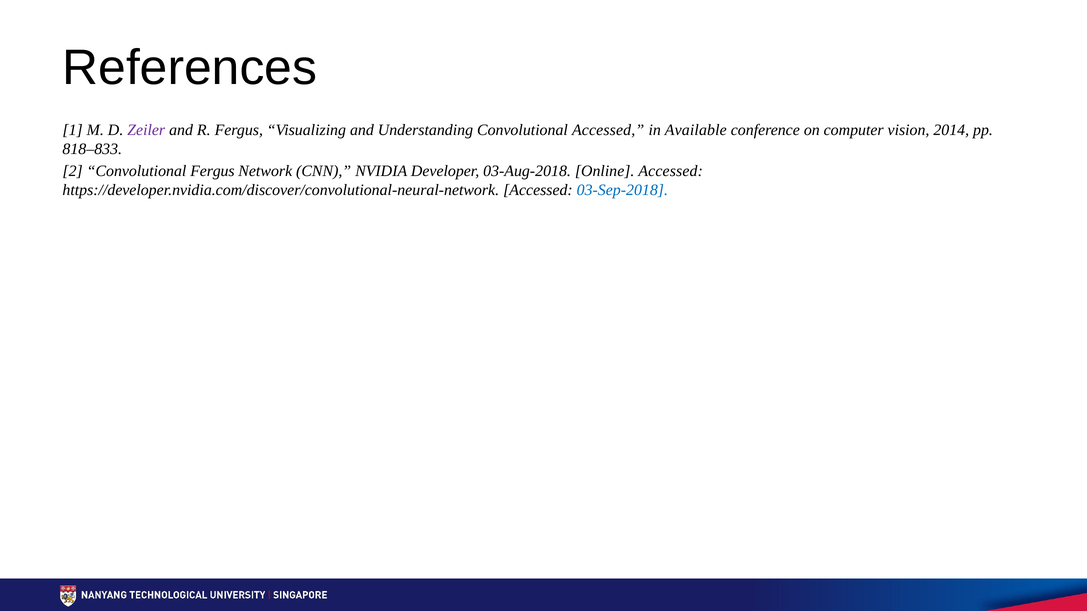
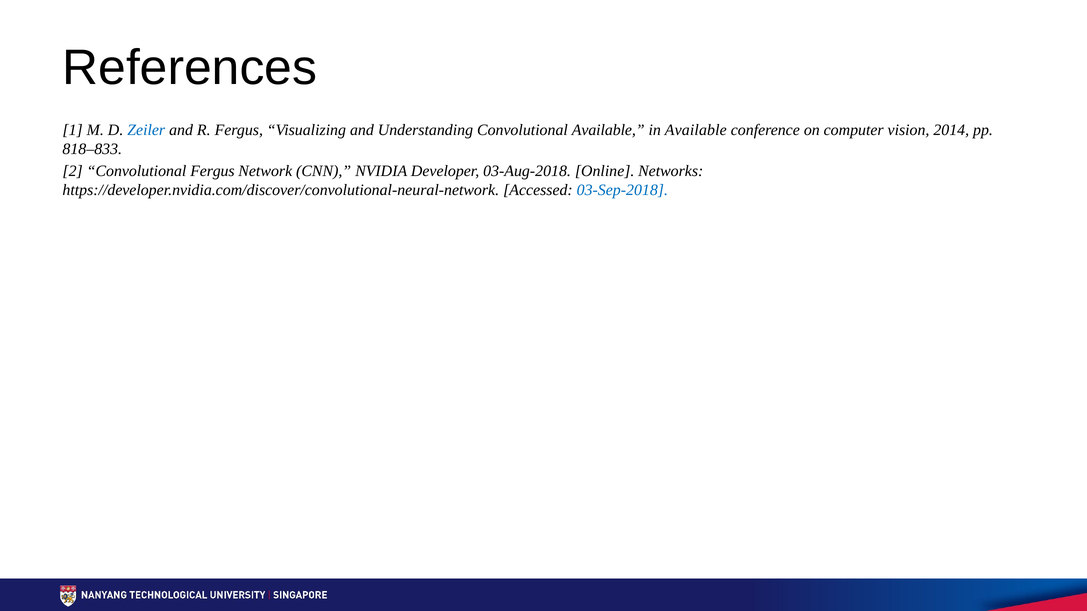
Zeiler colour: purple -> blue (146, 130)
Convolutional Accessed: Accessed -> Available (608, 130)
Online Accessed: Accessed -> Networks (671, 171)
